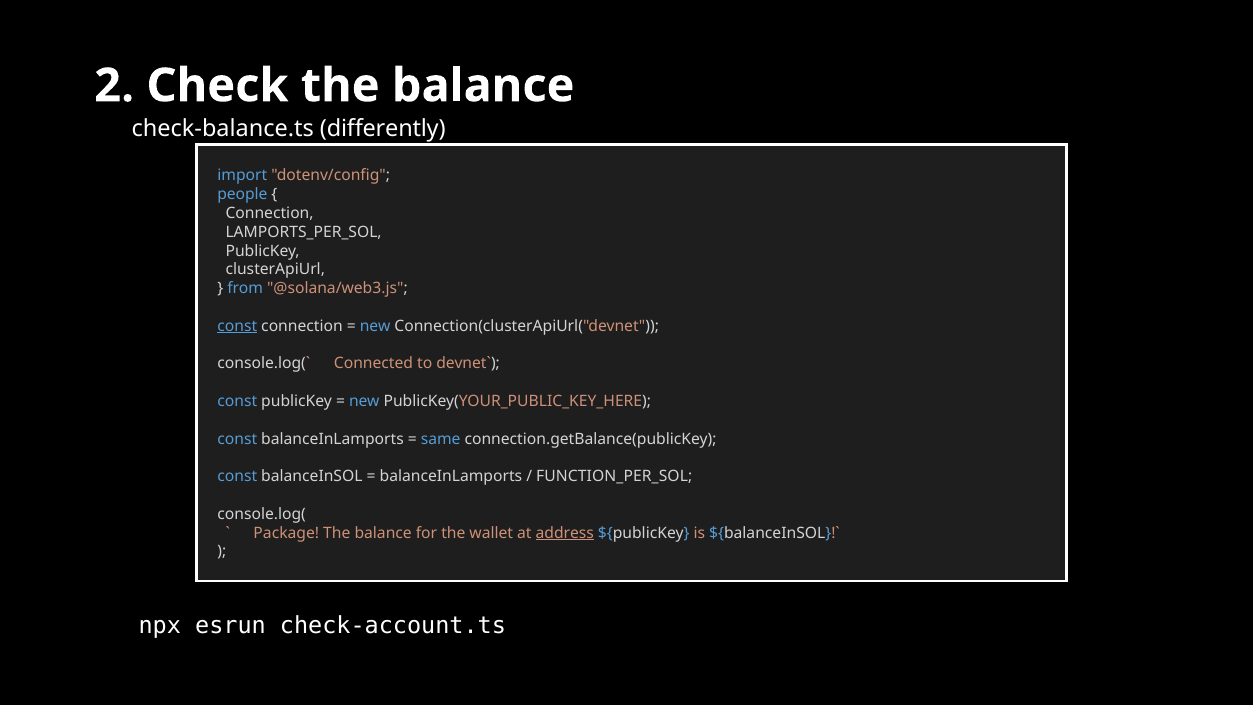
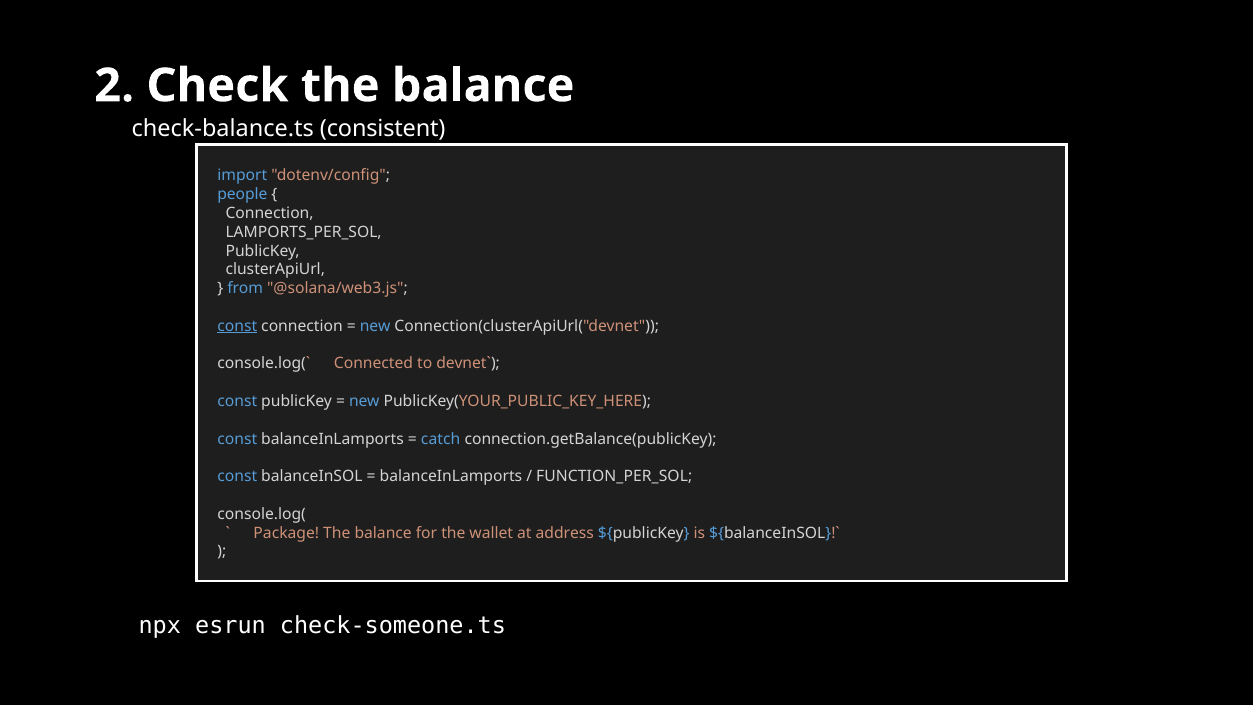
differently: differently -> consistent (383, 129)
same: same -> catch (441, 439)
address underline: present -> none (565, 533)
check-account.ts: check-account.ts -> check-someone.ts (393, 625)
